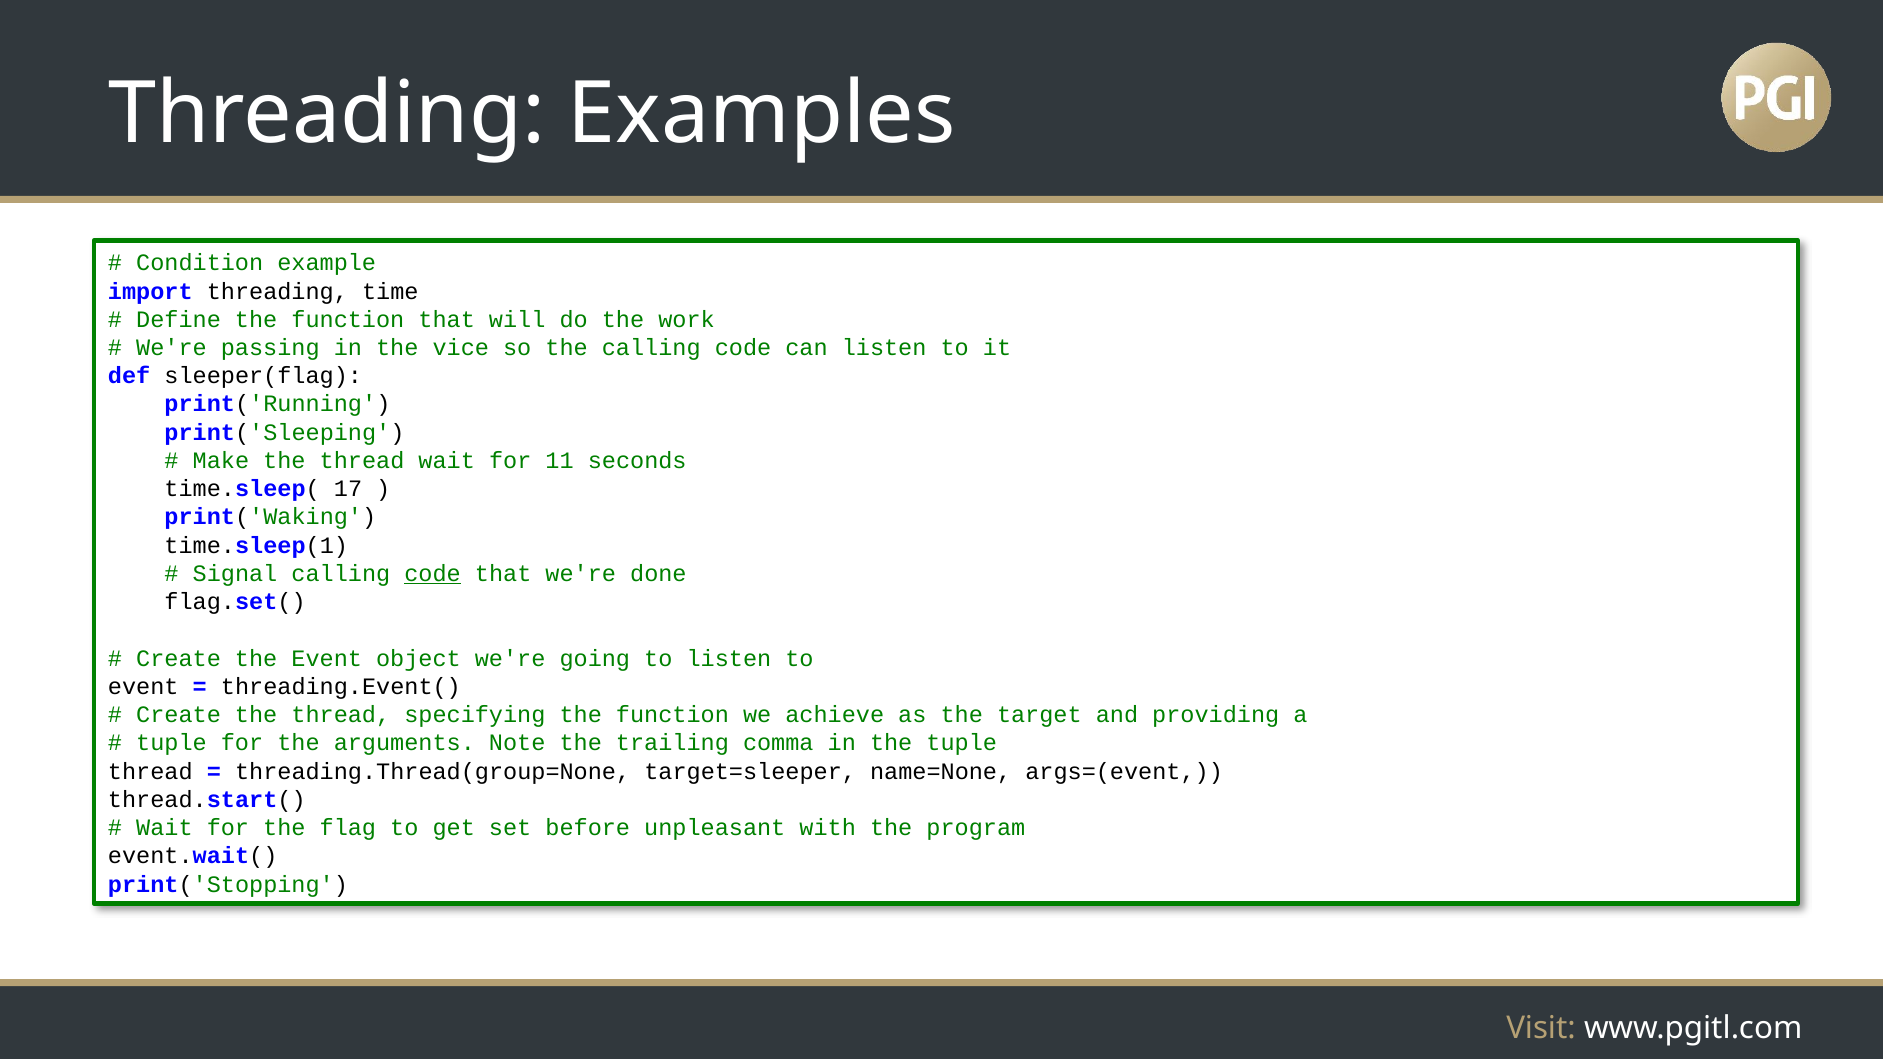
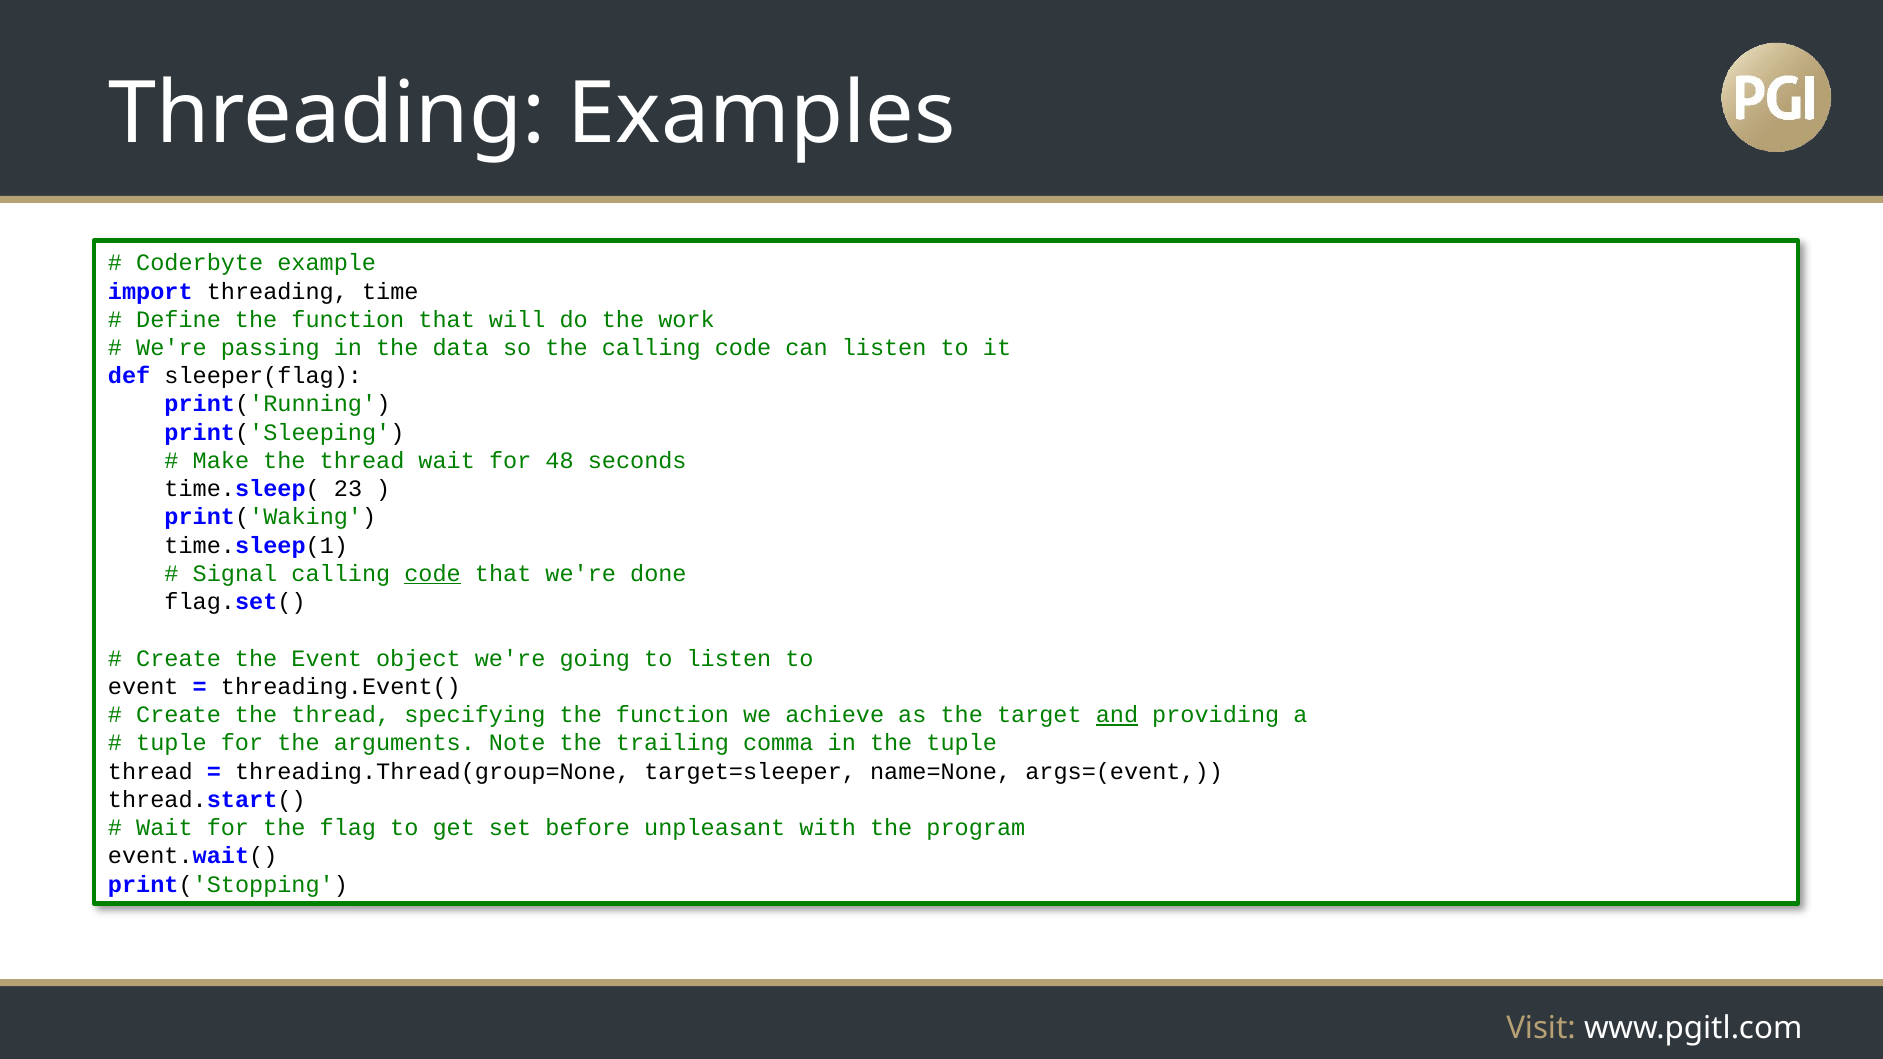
Condition: Condition -> Coderbyte (200, 263)
vice: vice -> data (461, 348)
11: 11 -> 48 (560, 461)
17: 17 -> 23 (348, 489)
and underline: none -> present (1117, 715)
